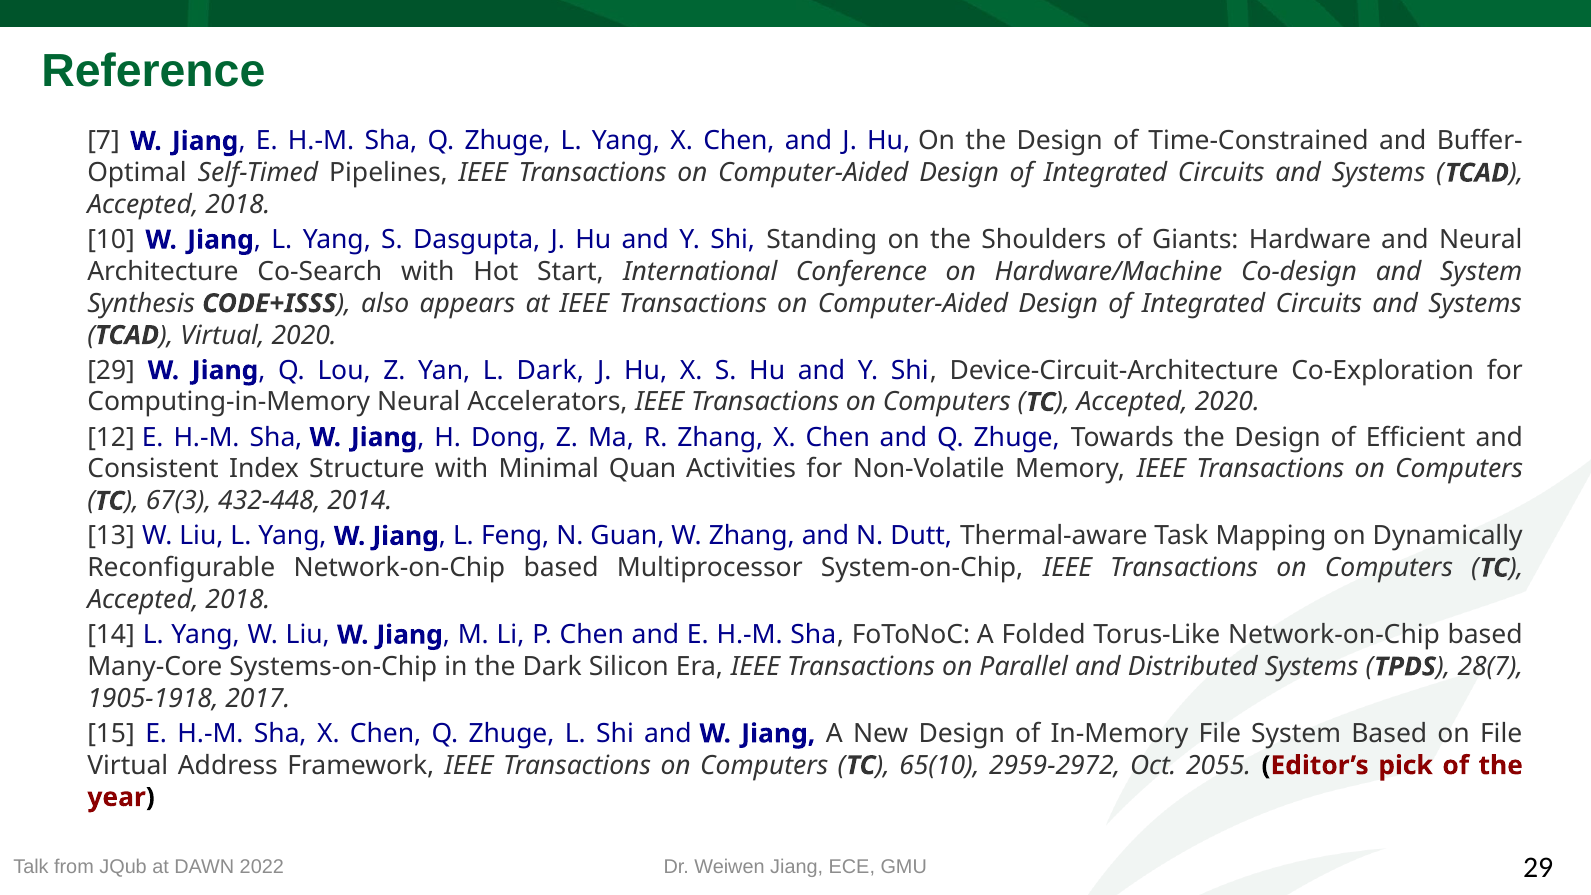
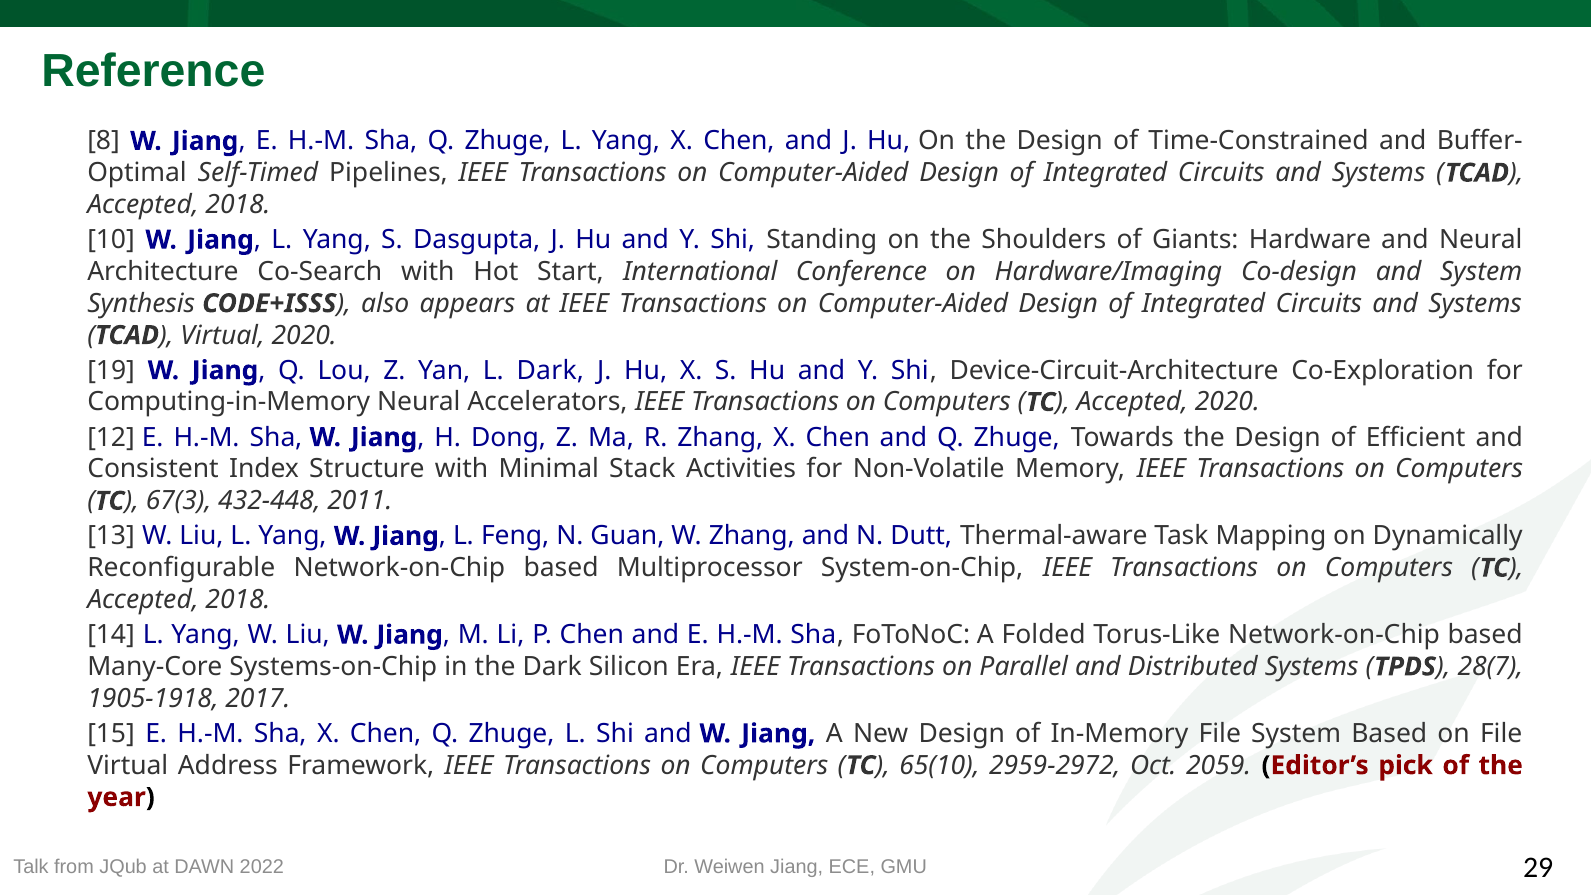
7: 7 -> 8 (104, 141)
Hardware/Machine: Hardware/Machine -> Hardware/Imaging (1108, 272)
29: 29 -> 19 (111, 370)
Quan: Quan -> Stack (642, 469)
2014: 2014 -> 2011 (360, 501)
2055: 2055 -> 2059 (1219, 765)
